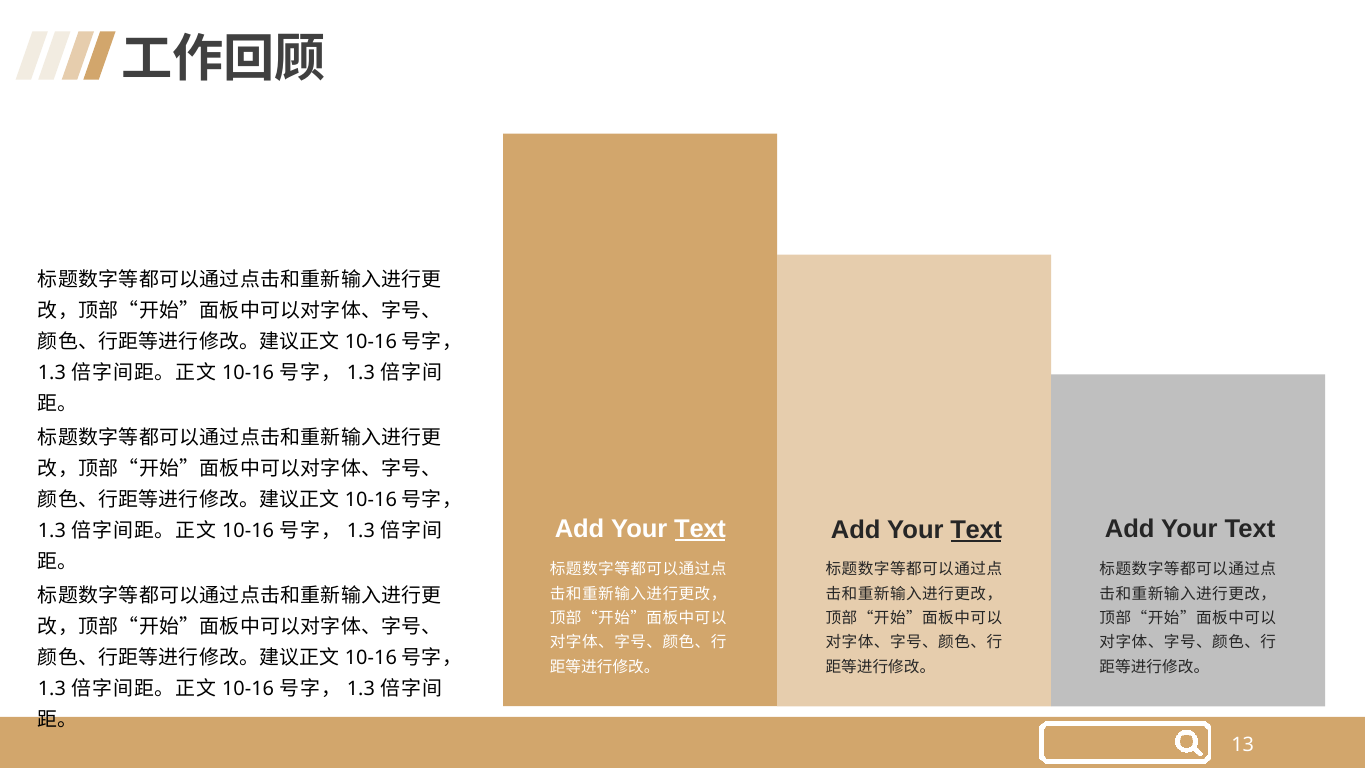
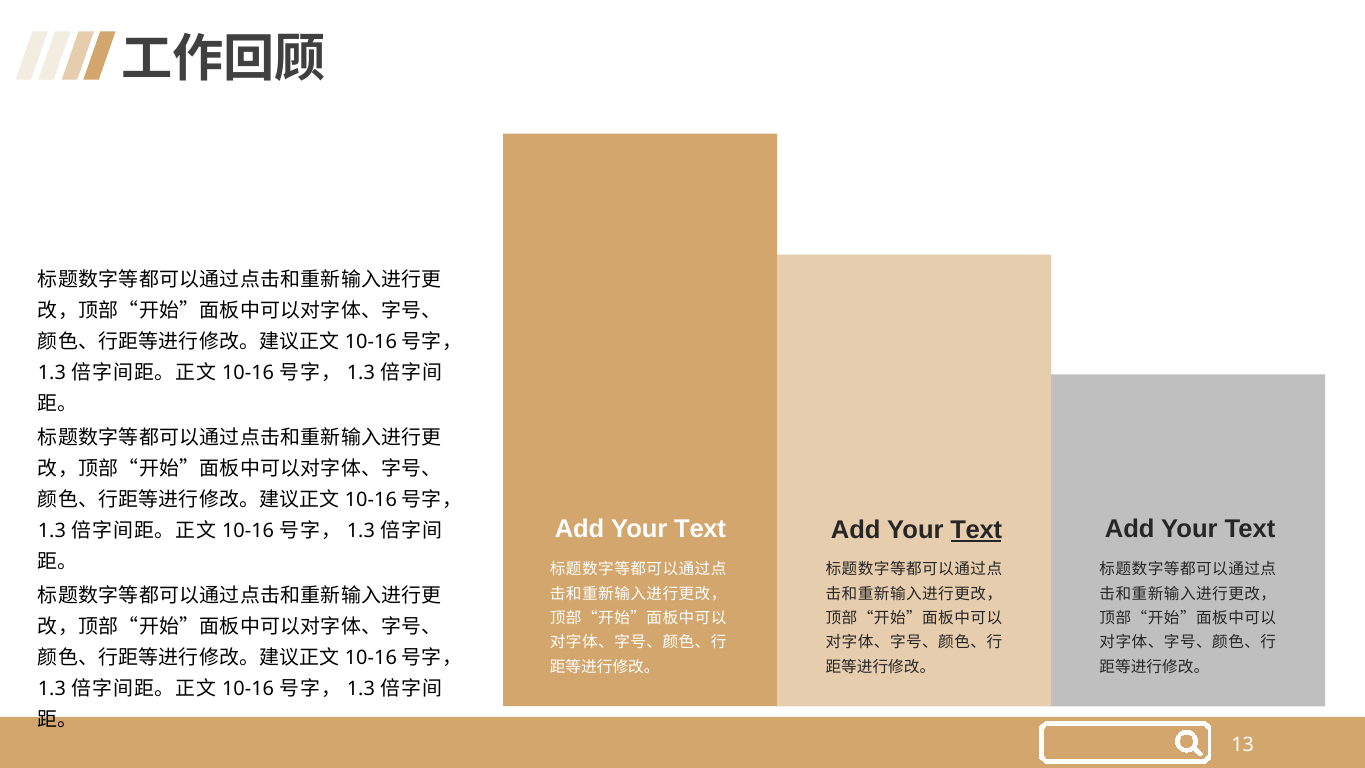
Text underline: present -> none (700, 529)
